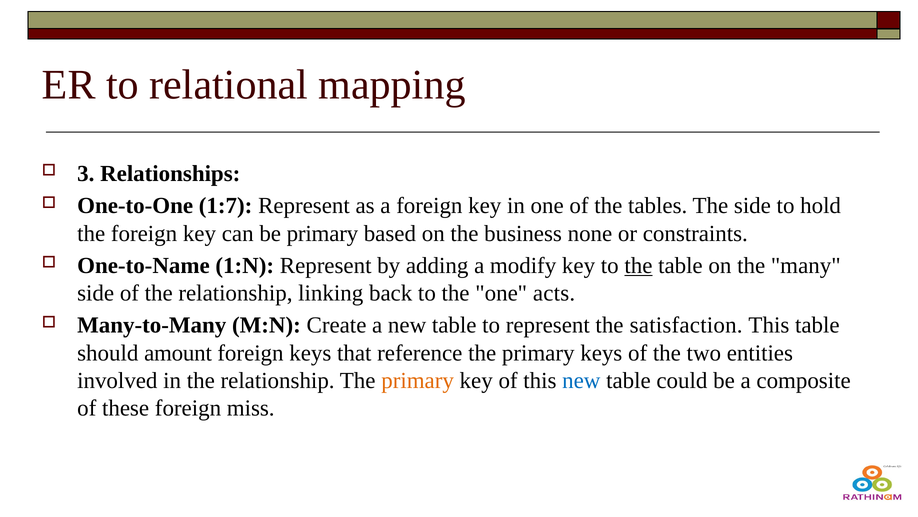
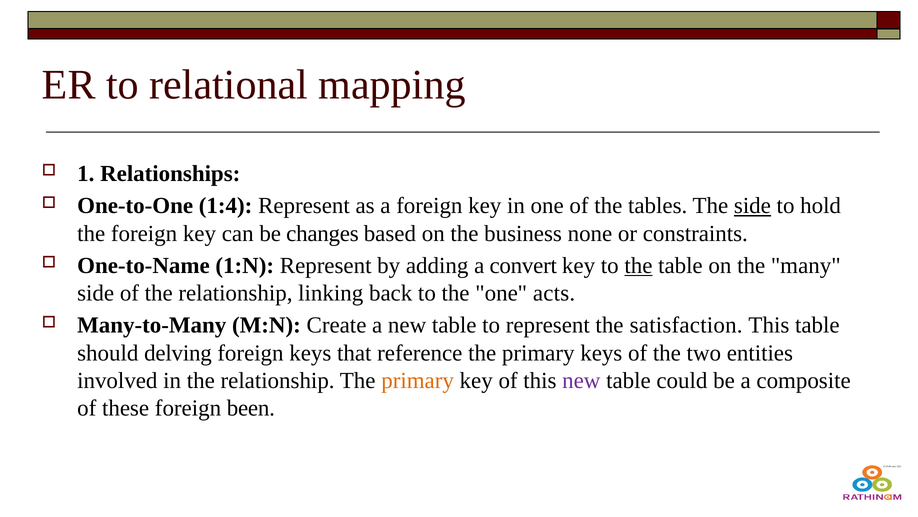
3: 3 -> 1 (86, 174)
1:7: 1:7 -> 1:4 (226, 206)
side underline: none -> present (752, 206)
be primary: primary -> changes (322, 233)
modify: modify -> convert (523, 265)
amount: amount -> delving (178, 352)
new colour: blue -> purple (581, 380)
miss: miss -> been (251, 408)
